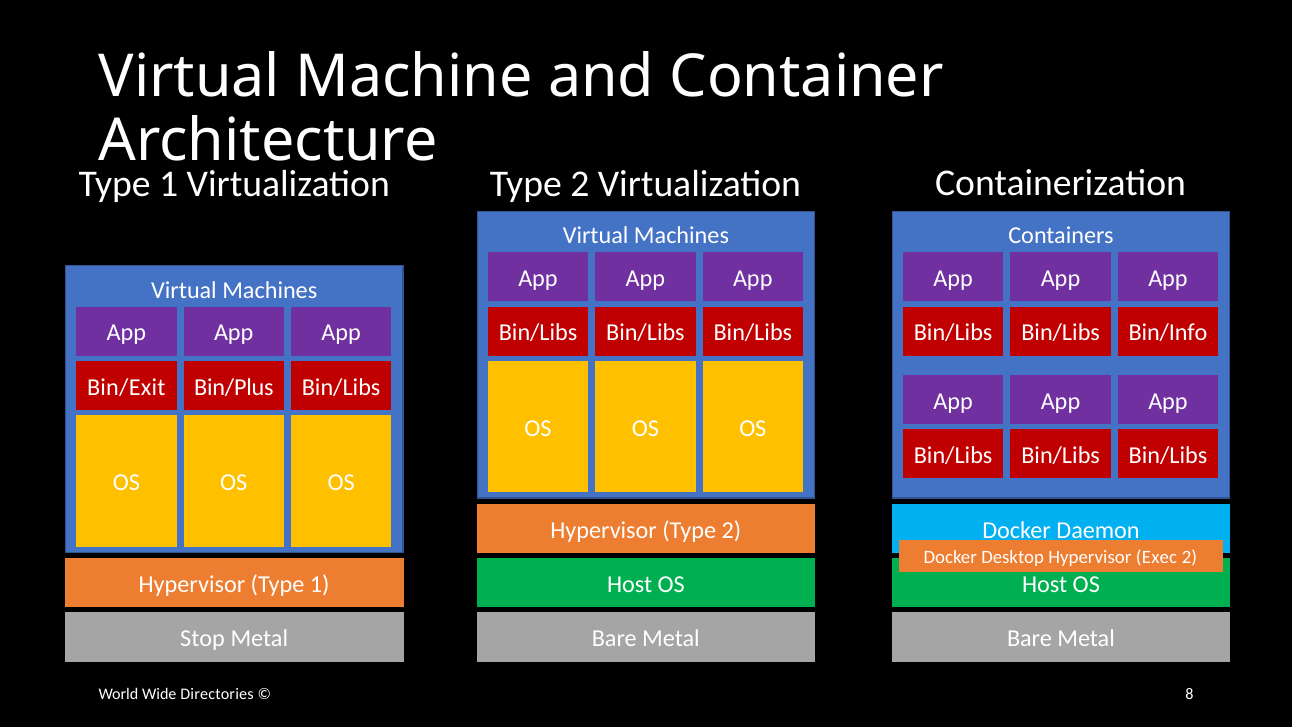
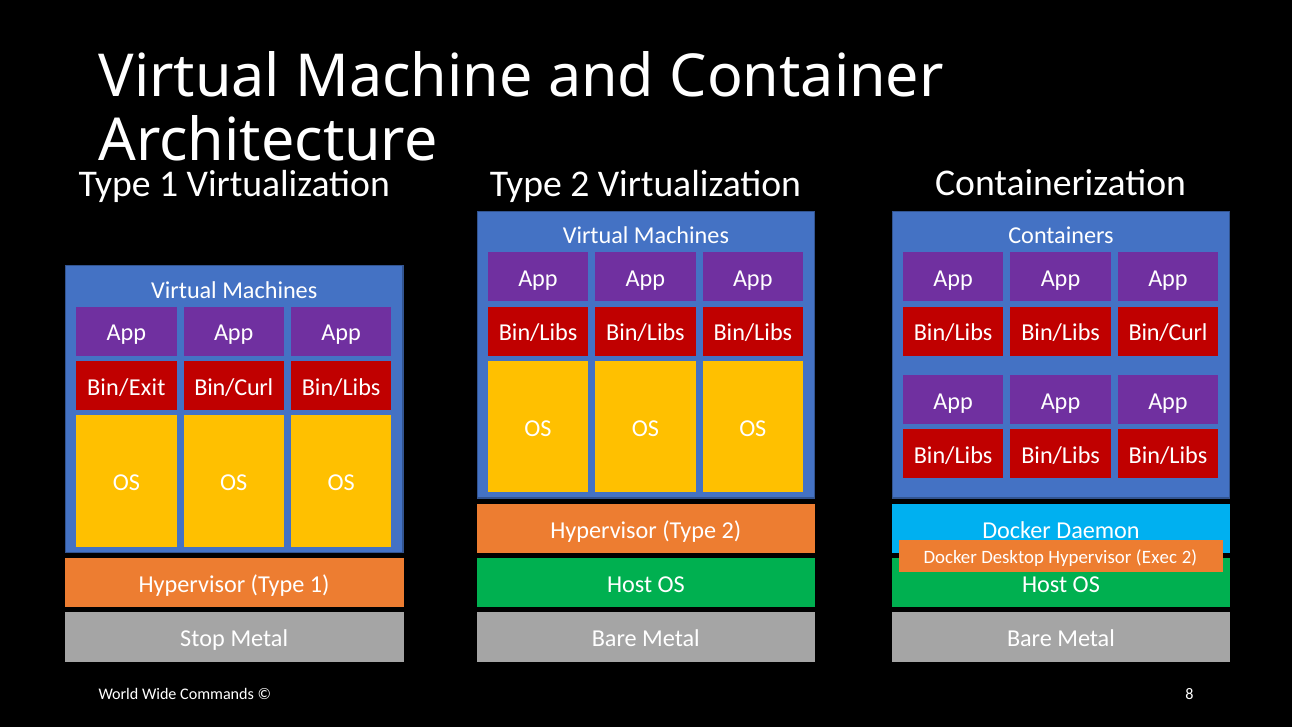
Bin/Info: Bin/Info -> Bin/Curl (1168, 333)
Bin/Plus: Bin/Plus -> Bin/Curl (234, 387)
Directories: Directories -> Commands (217, 694)
